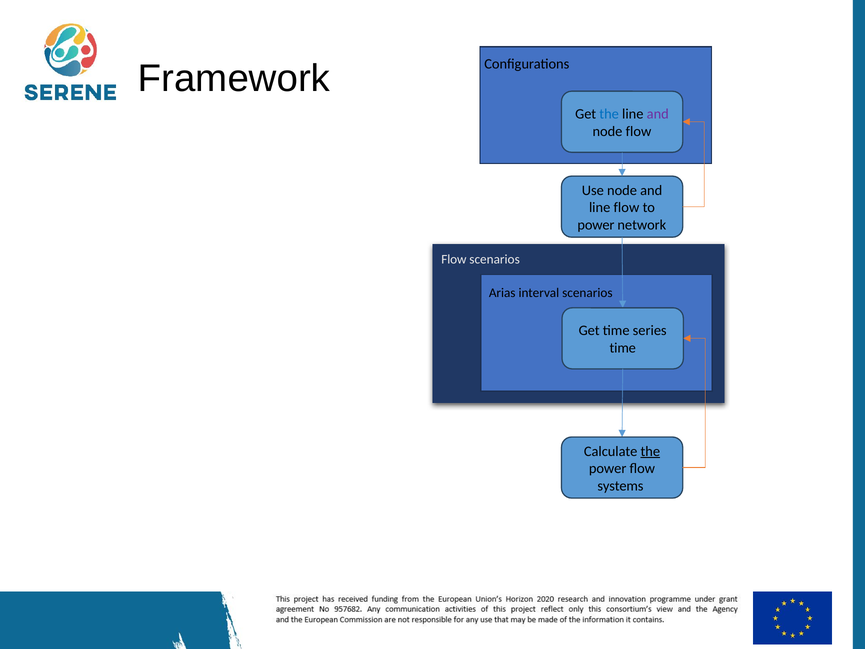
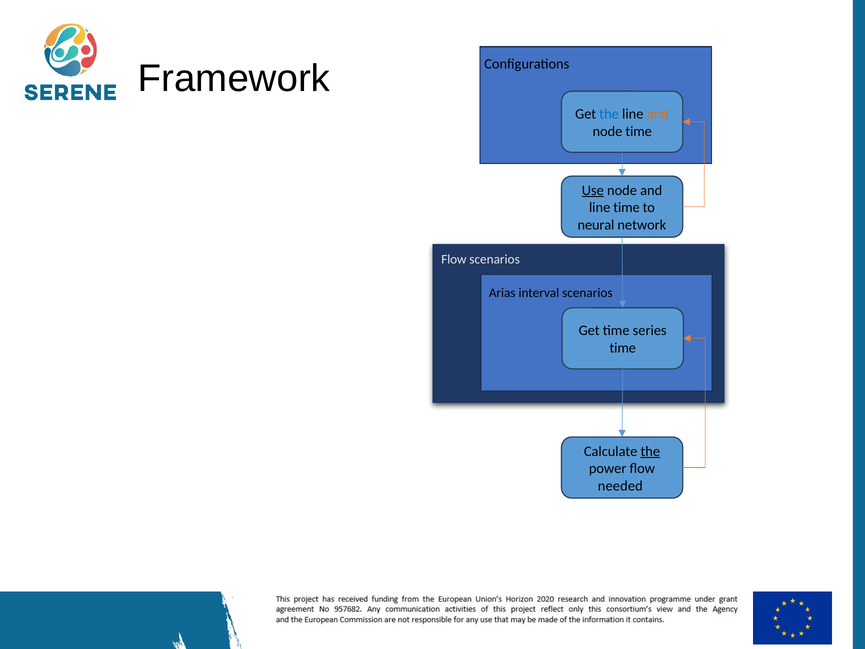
and colour: purple -> orange (658, 114)
node flow: flow -> time (639, 131)
Use underline: none -> present (593, 190)
line flow: flow -> time (627, 208)
power: power -> neural (596, 225)
systems: systems -> needed (620, 486)
